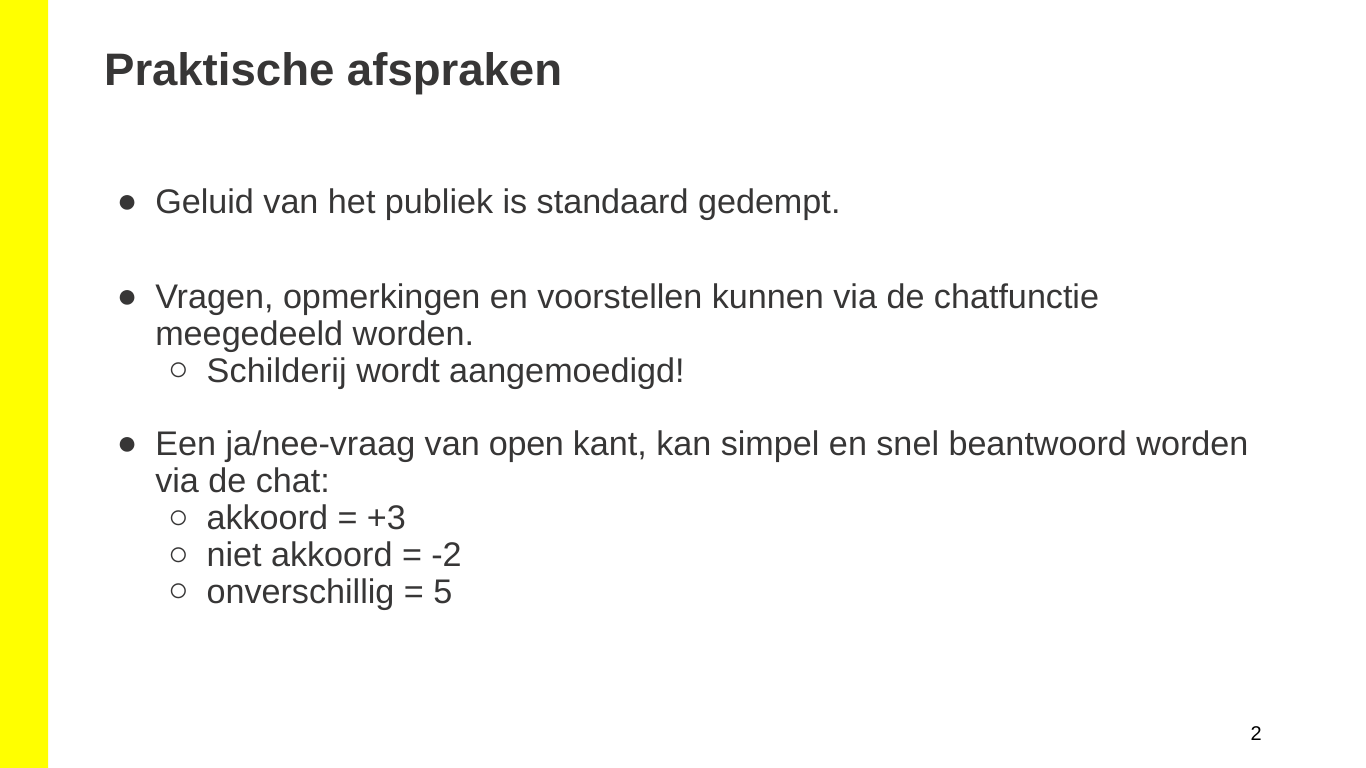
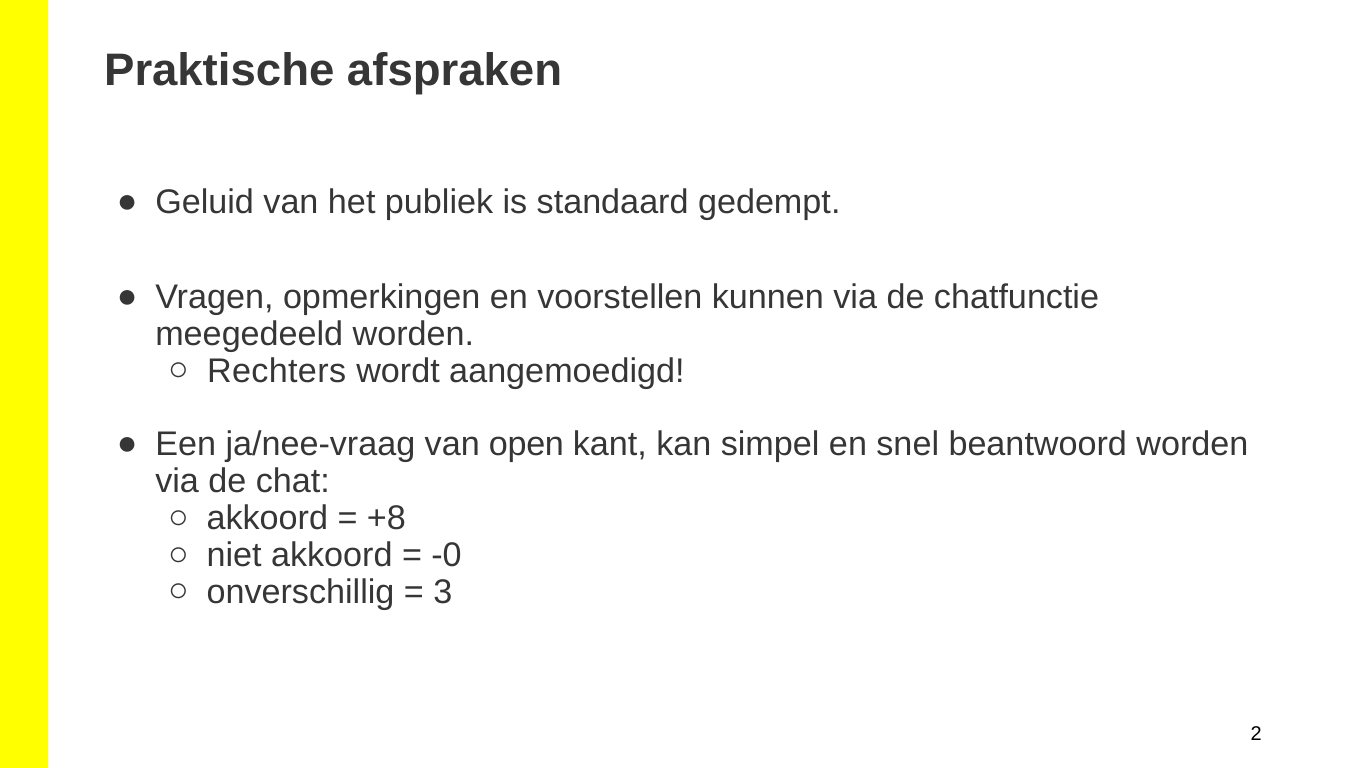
Schilderij: Schilderij -> Rechters (277, 371)
+3: +3 -> +8 (386, 519)
-2: -2 -> -0 (447, 555)
5: 5 -> 3 (443, 592)
